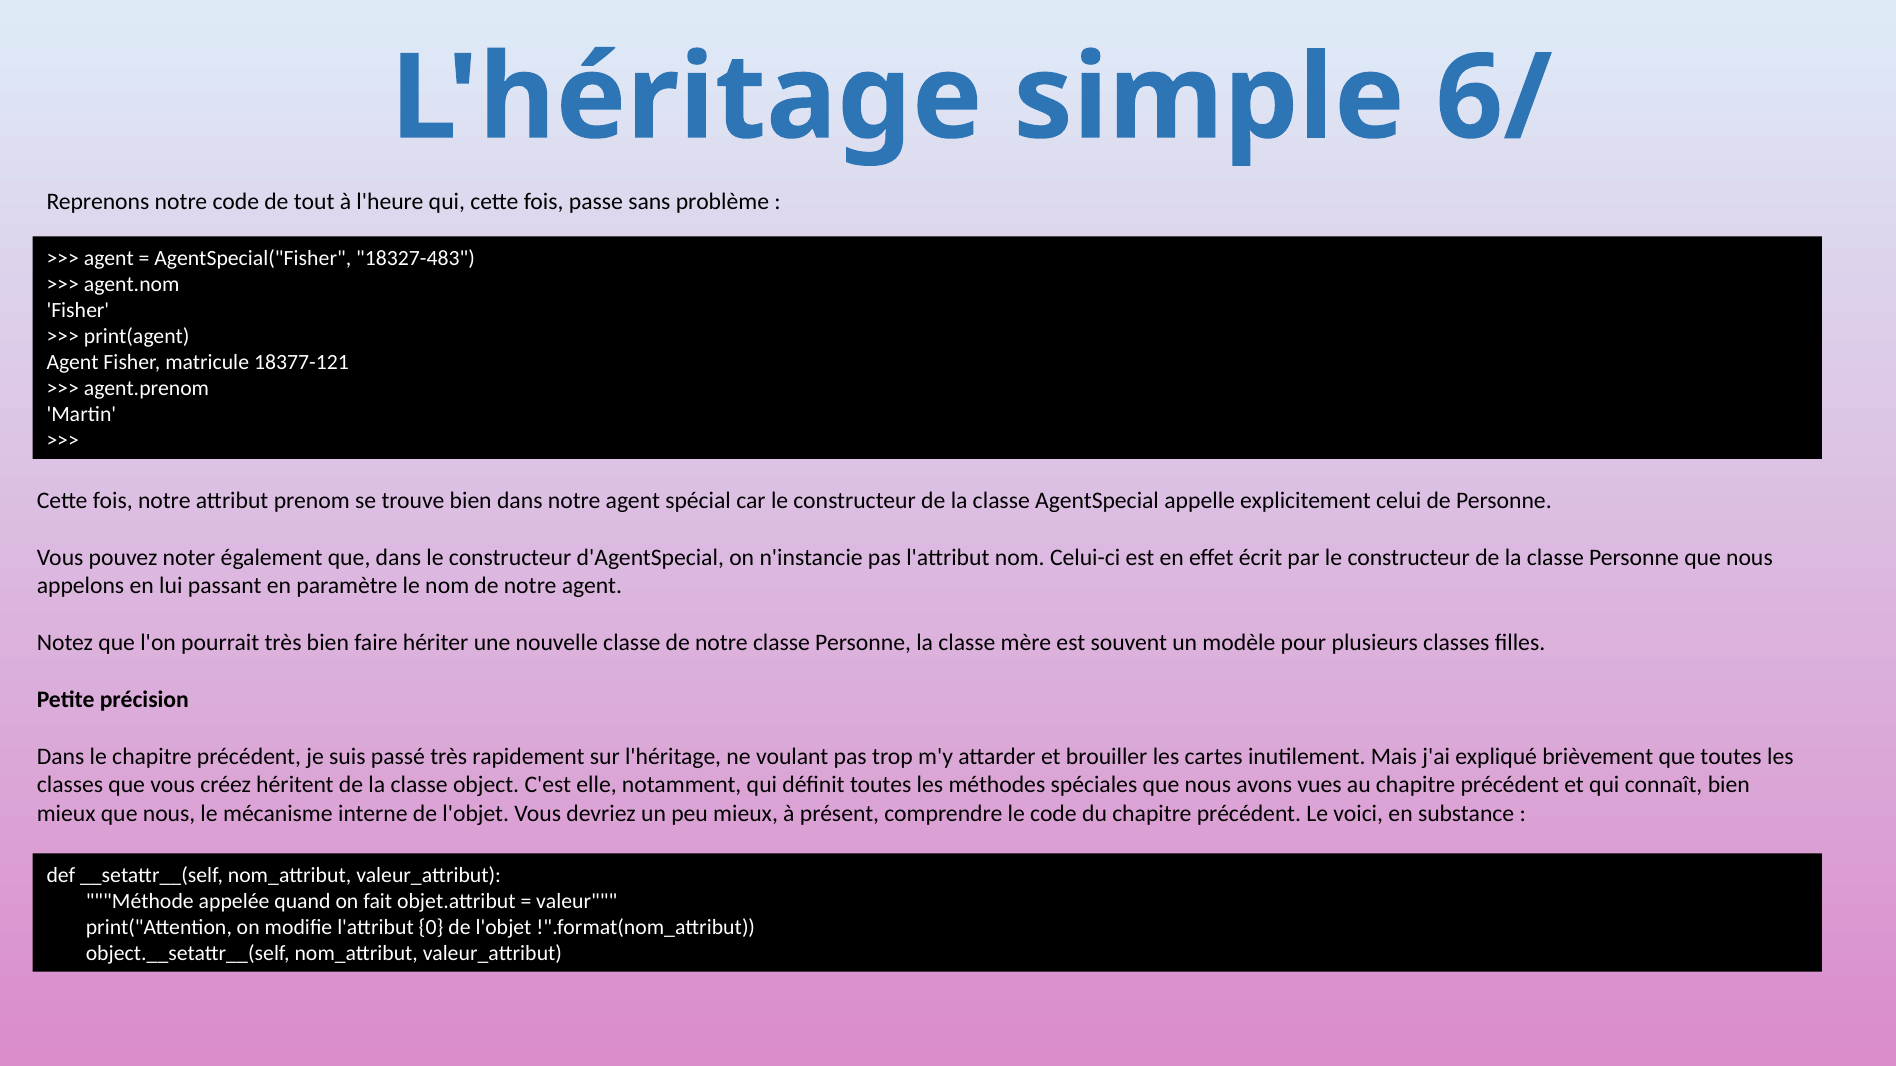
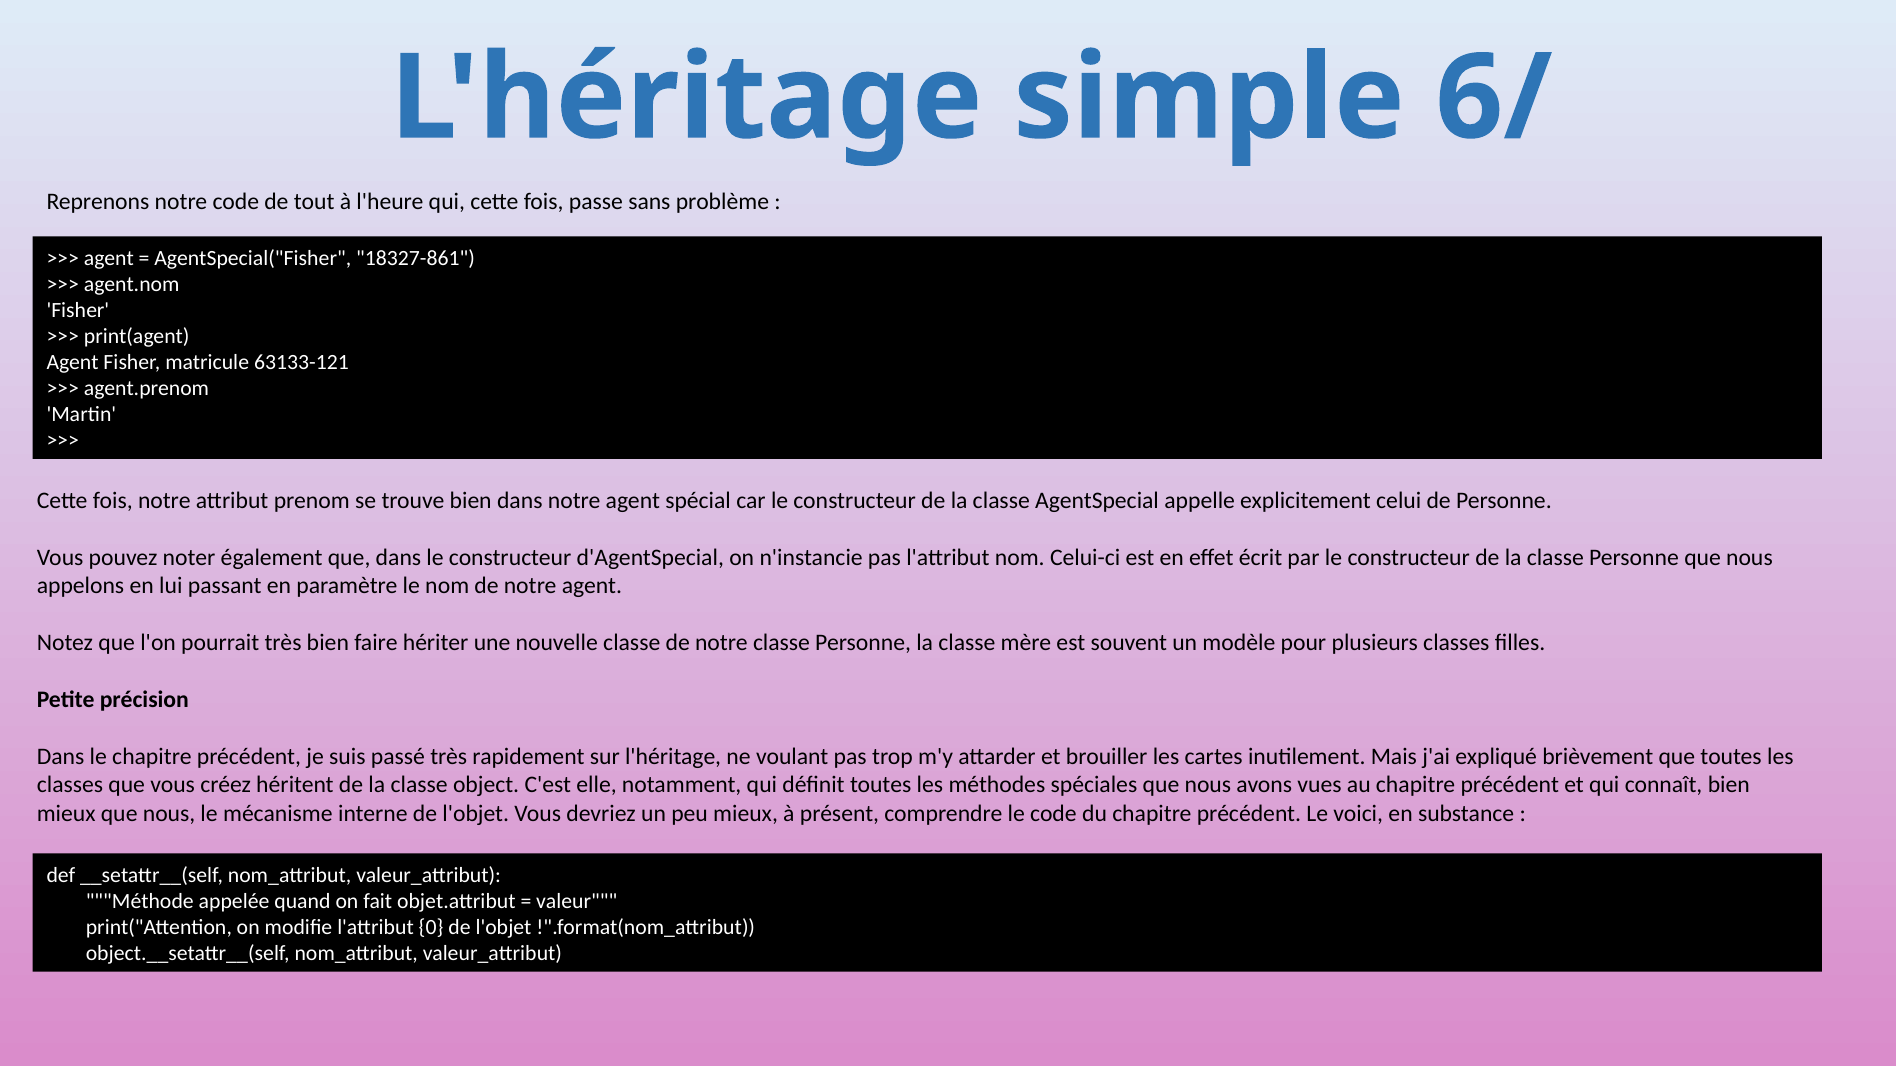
18327-483: 18327-483 -> 18327-861 (416, 258)
18377-121: 18377-121 -> 63133-121 (302, 362)
